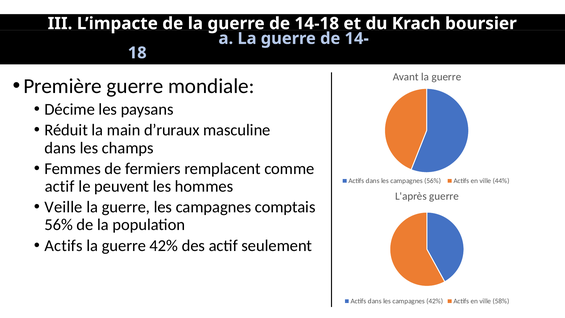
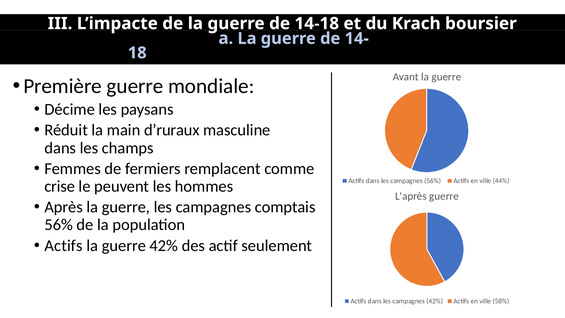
actif: actif -> crise (60, 186)
Veille: Veille -> Après (64, 207)
